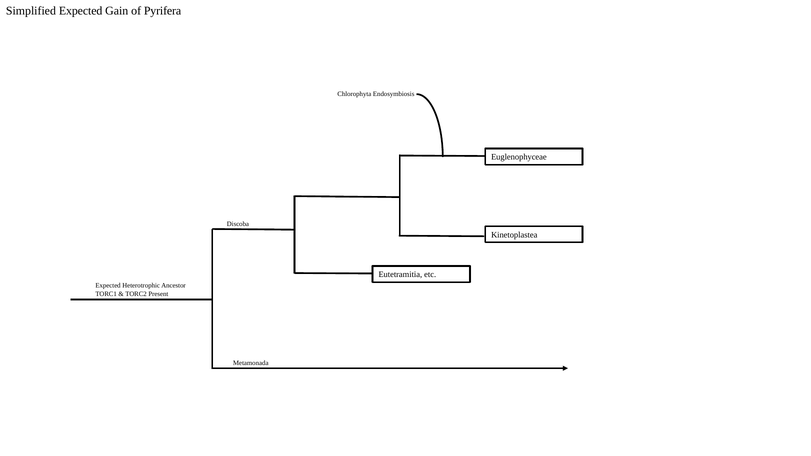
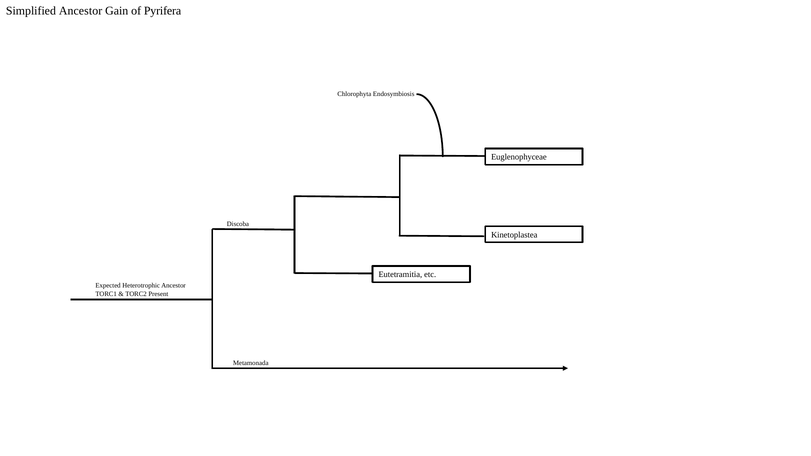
Simplified Expected: Expected -> Ancestor (81, 11)
